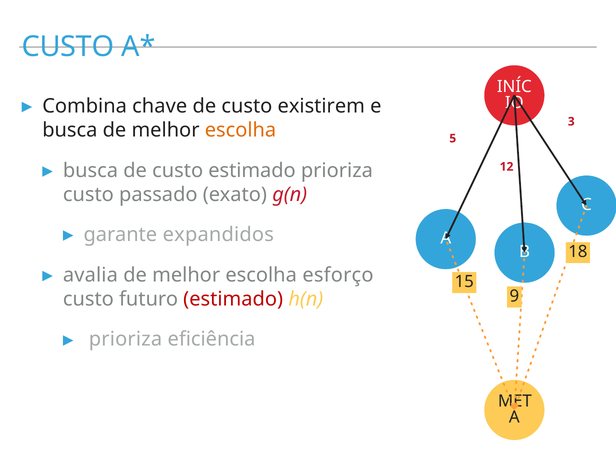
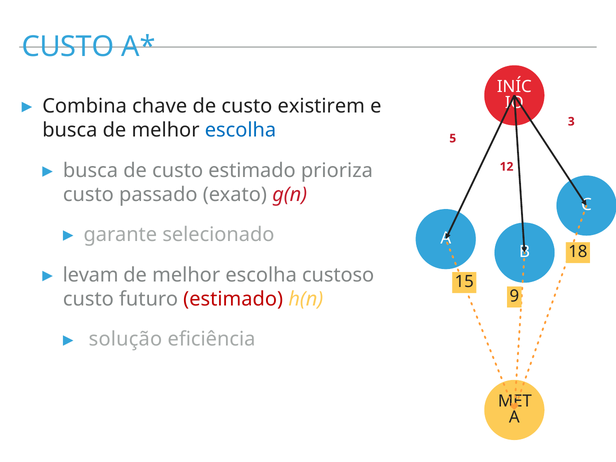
escolha colour: orange -> blue (241, 130)
expandidos: expandidos -> selecionado (218, 235)
avalia: avalia -> levam (91, 275)
esforço: esforço -> custoso (338, 275)
prioriza: prioriza -> solução (125, 339)
